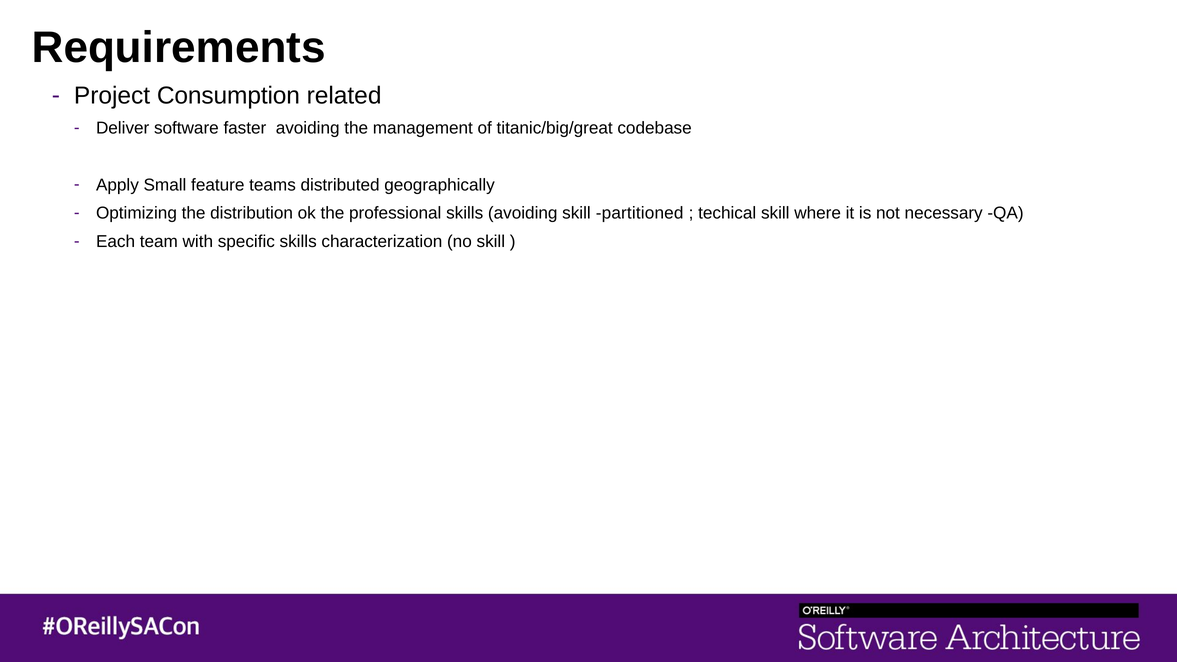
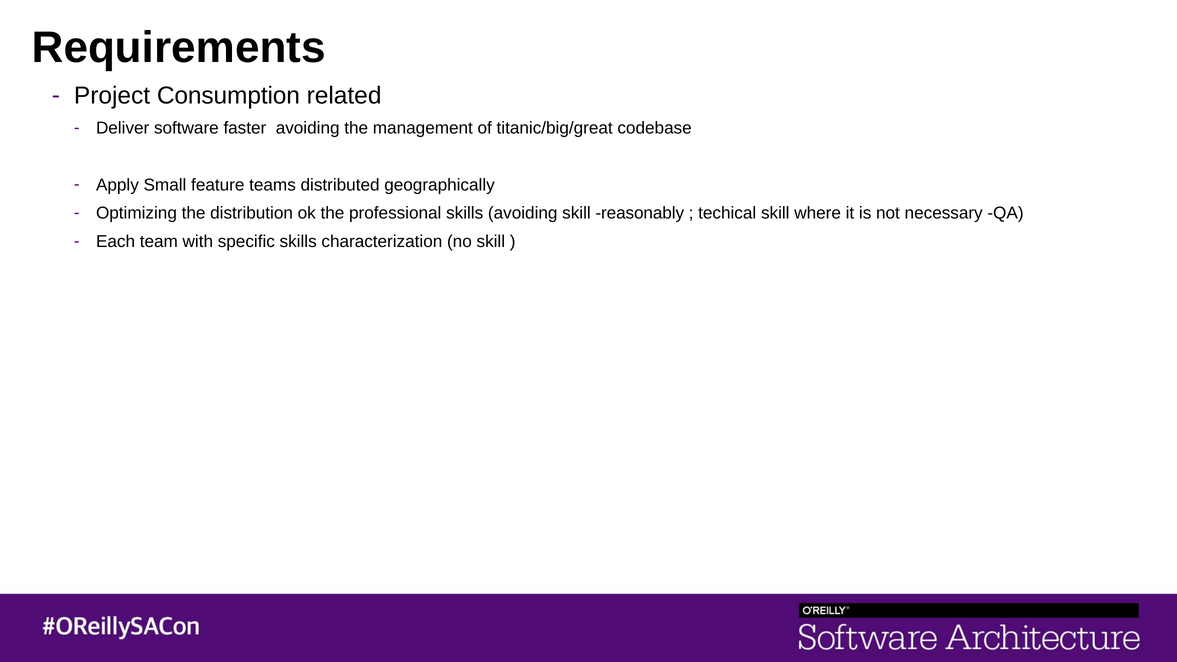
partitioned: partitioned -> reasonably (640, 213)
